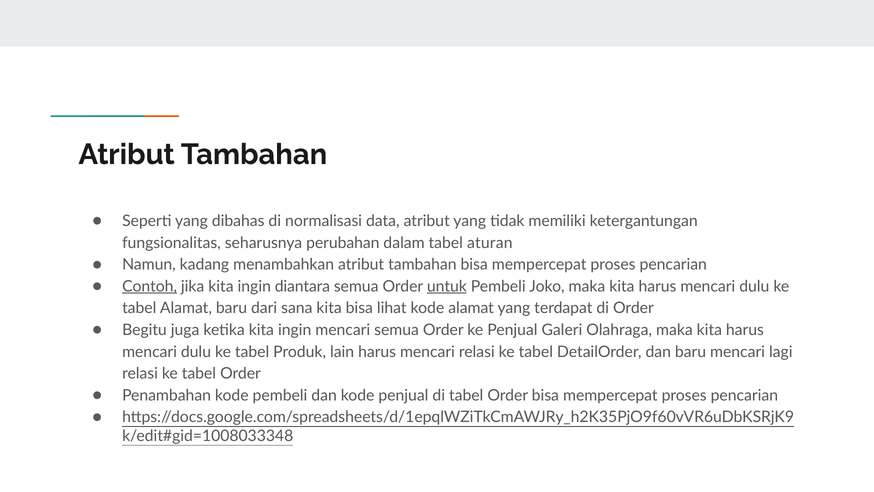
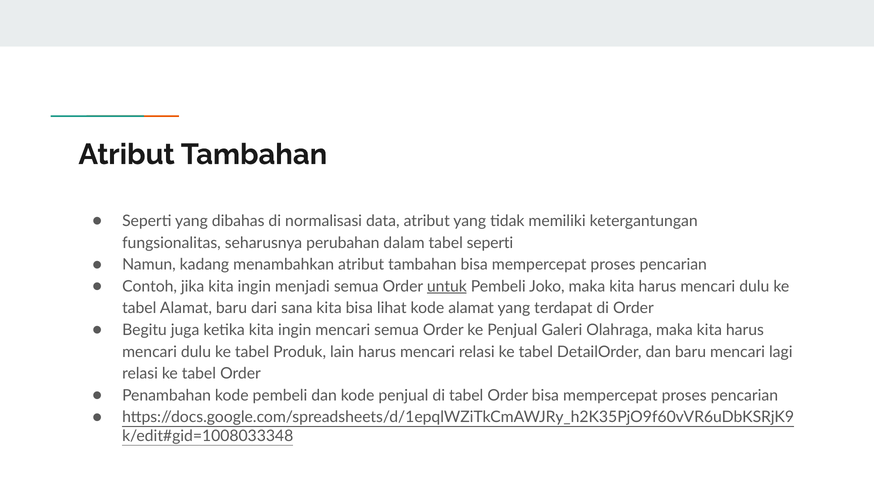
tabel aturan: aturan -> seperti (490, 243)
Contoh underline: present -> none (150, 286)
diantara: diantara -> menjadi (302, 286)
